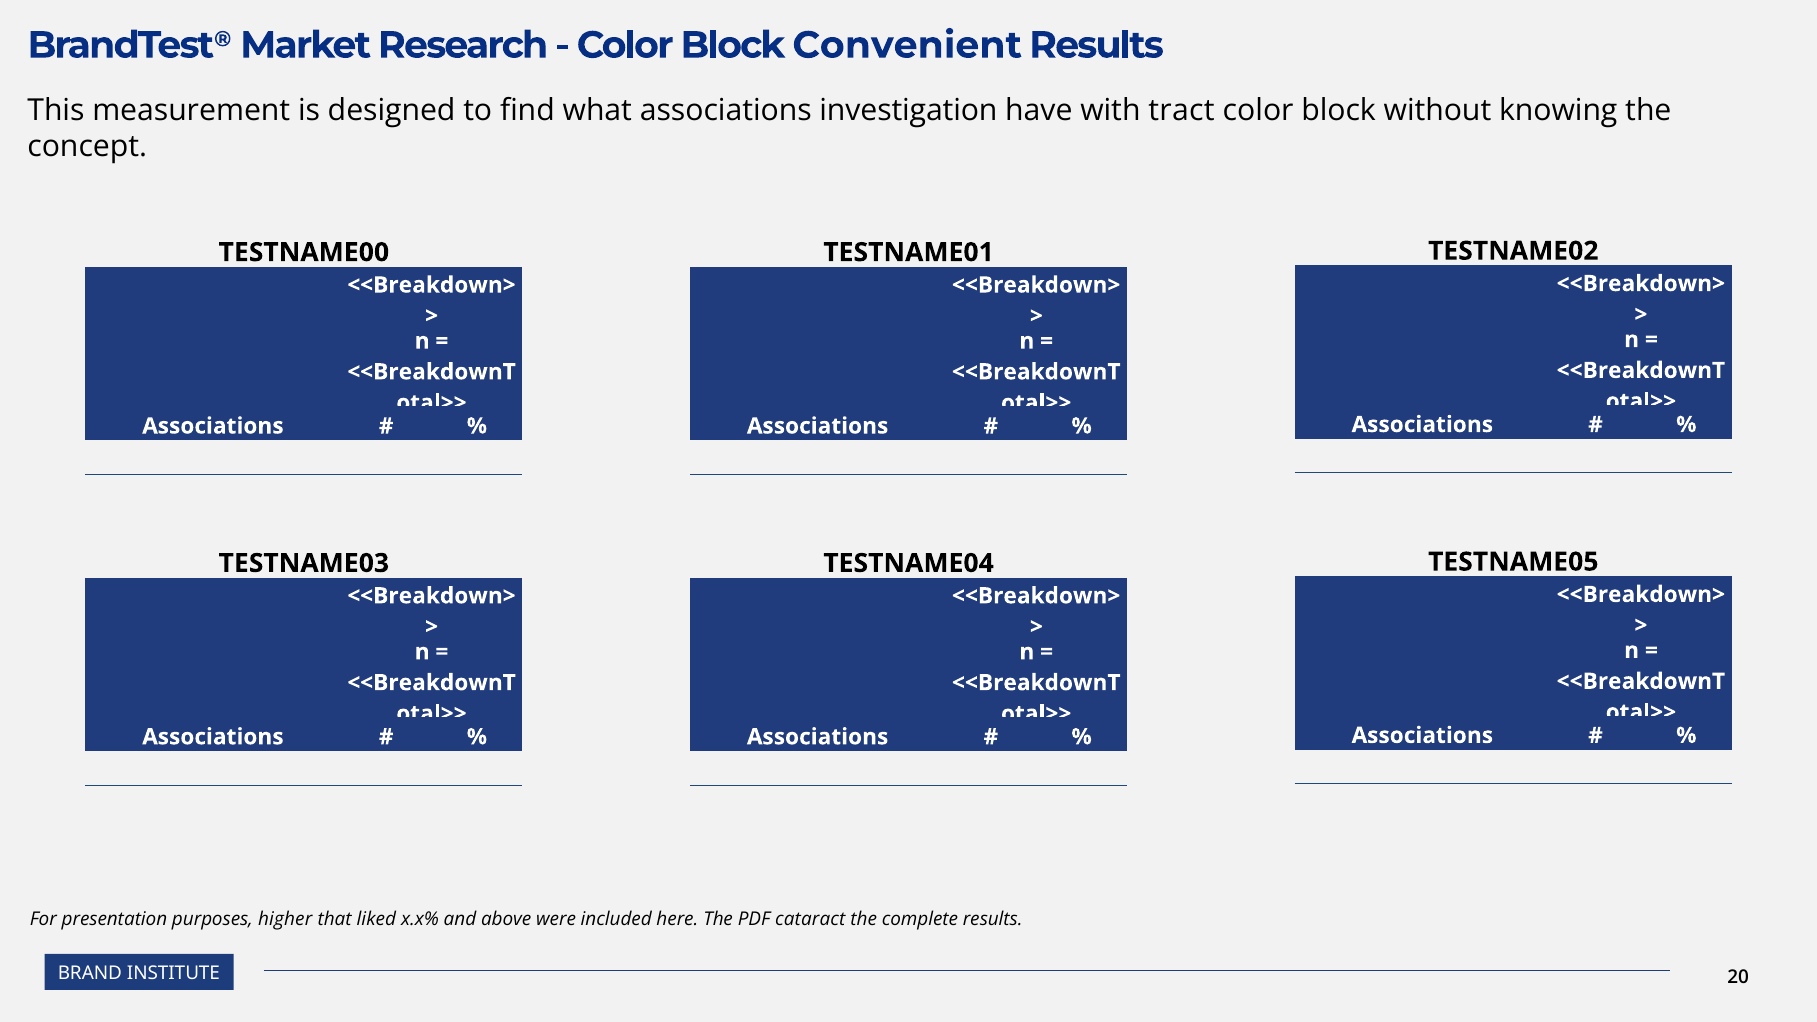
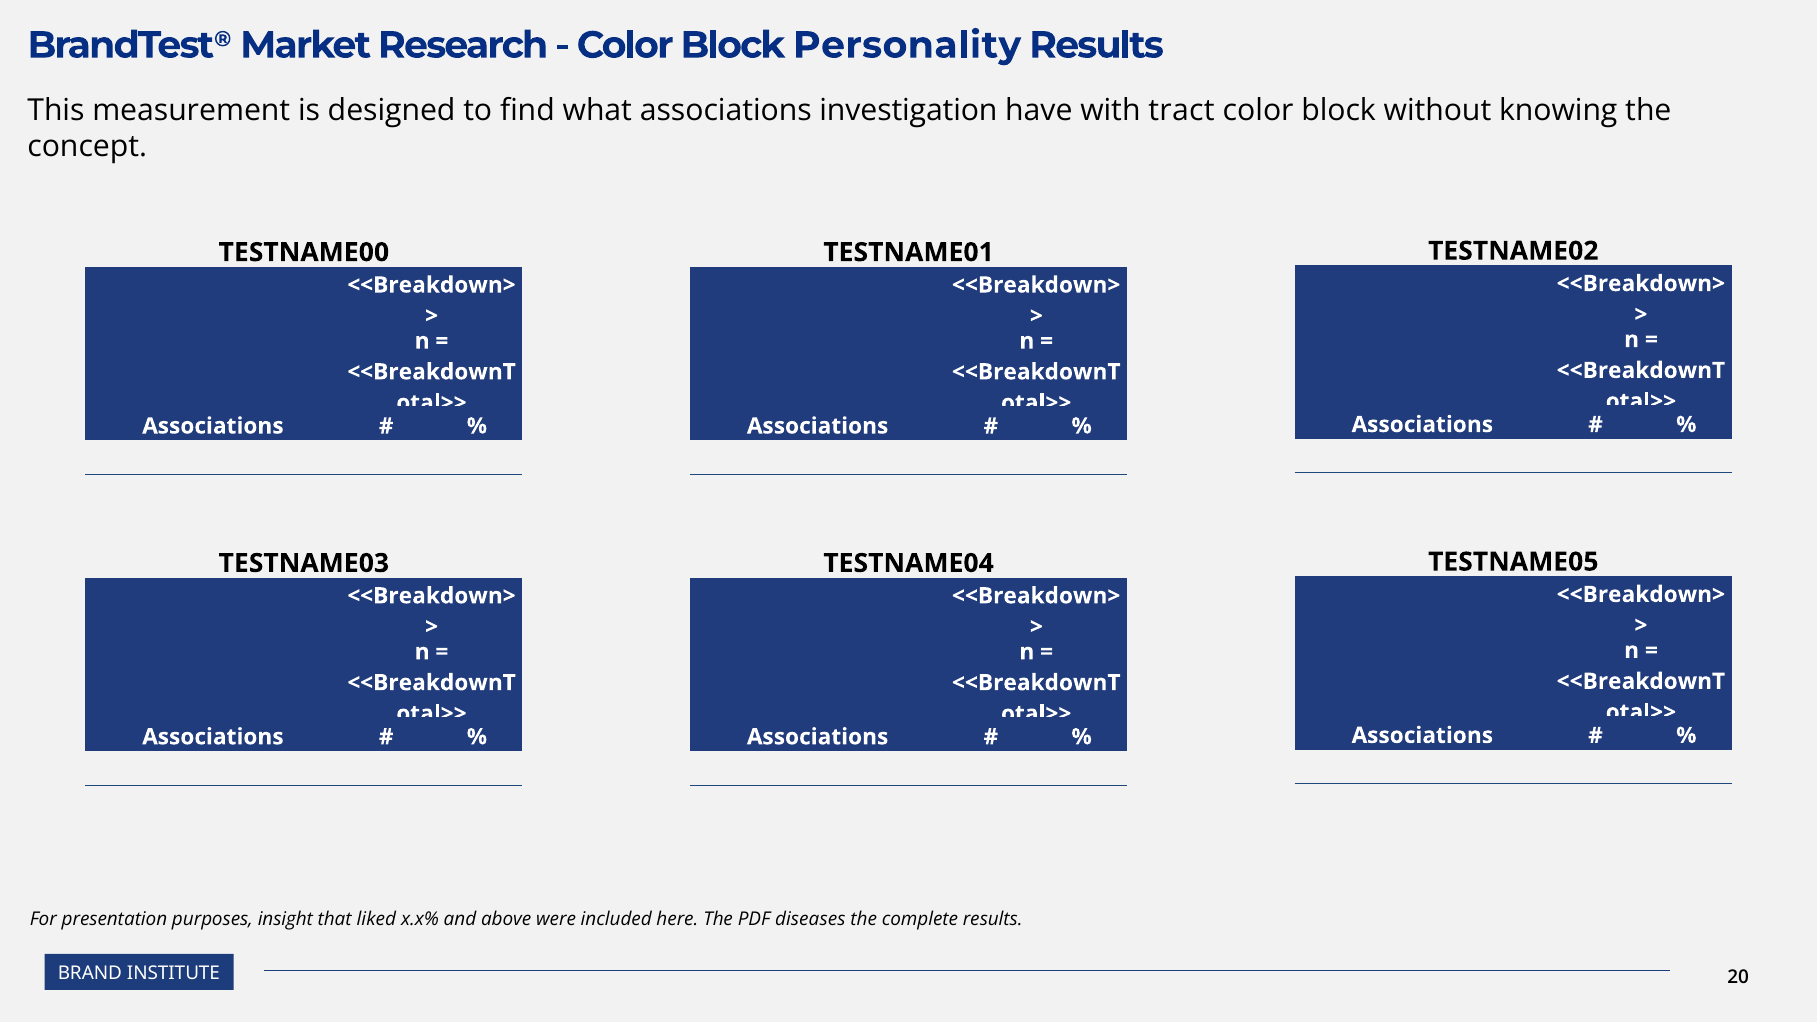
Convenient: Convenient -> Personality (907, 45)
higher: higher -> insight (285, 919)
cataract: cataract -> diseases (810, 919)
